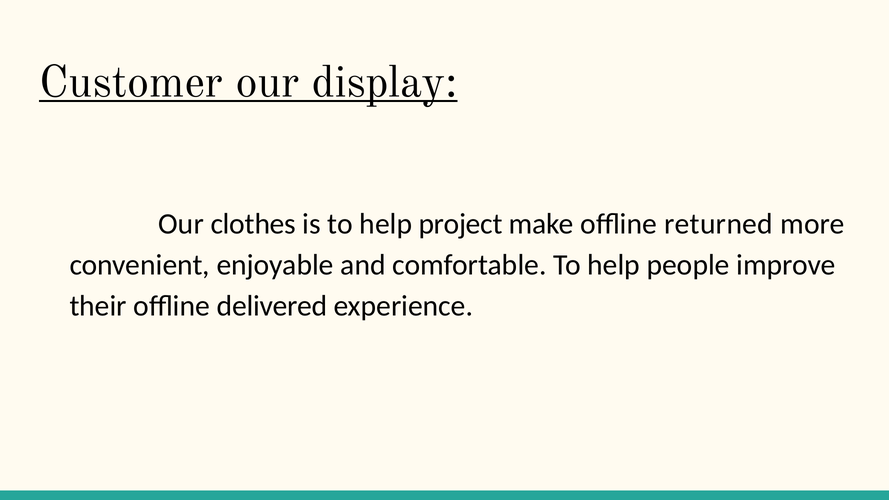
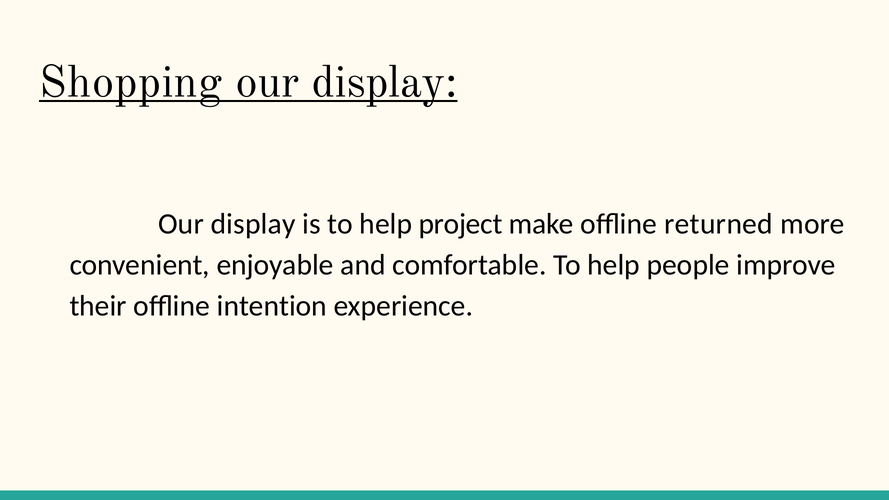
Customer: Customer -> Shopping (131, 82)
clothes: clothes -> display (253, 224)
delivered: delivered -> intention (272, 306)
